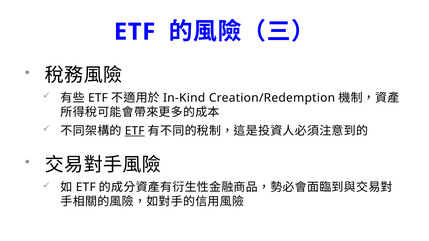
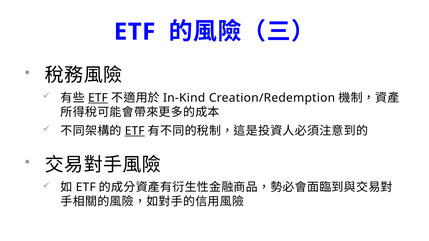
ETF underline: none -> present (98, 98)
